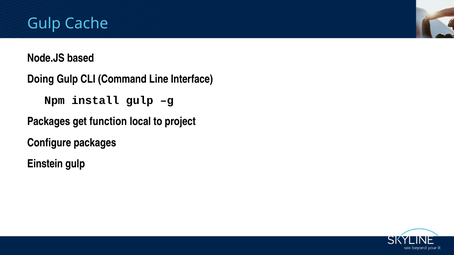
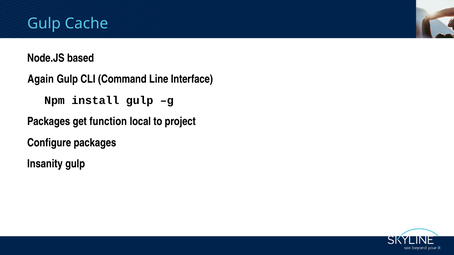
Doing: Doing -> Again (41, 79)
Einstein: Einstein -> Insanity (45, 164)
